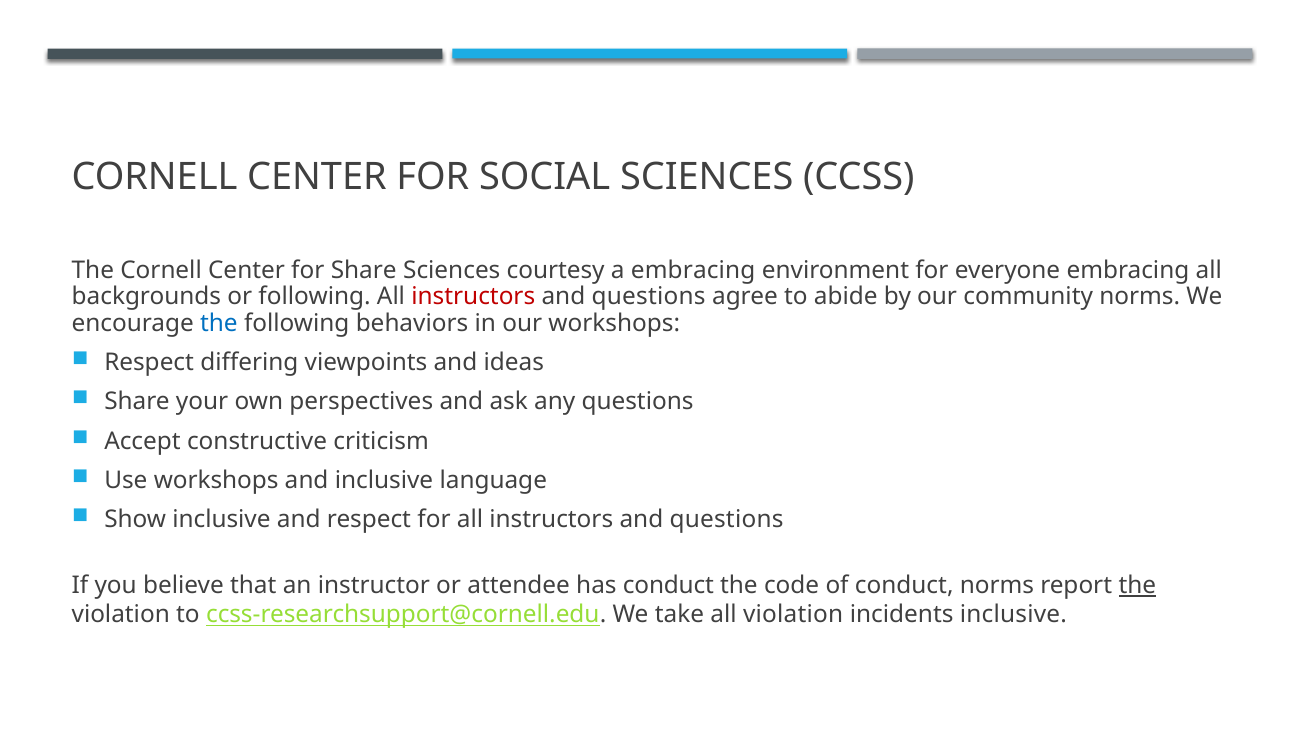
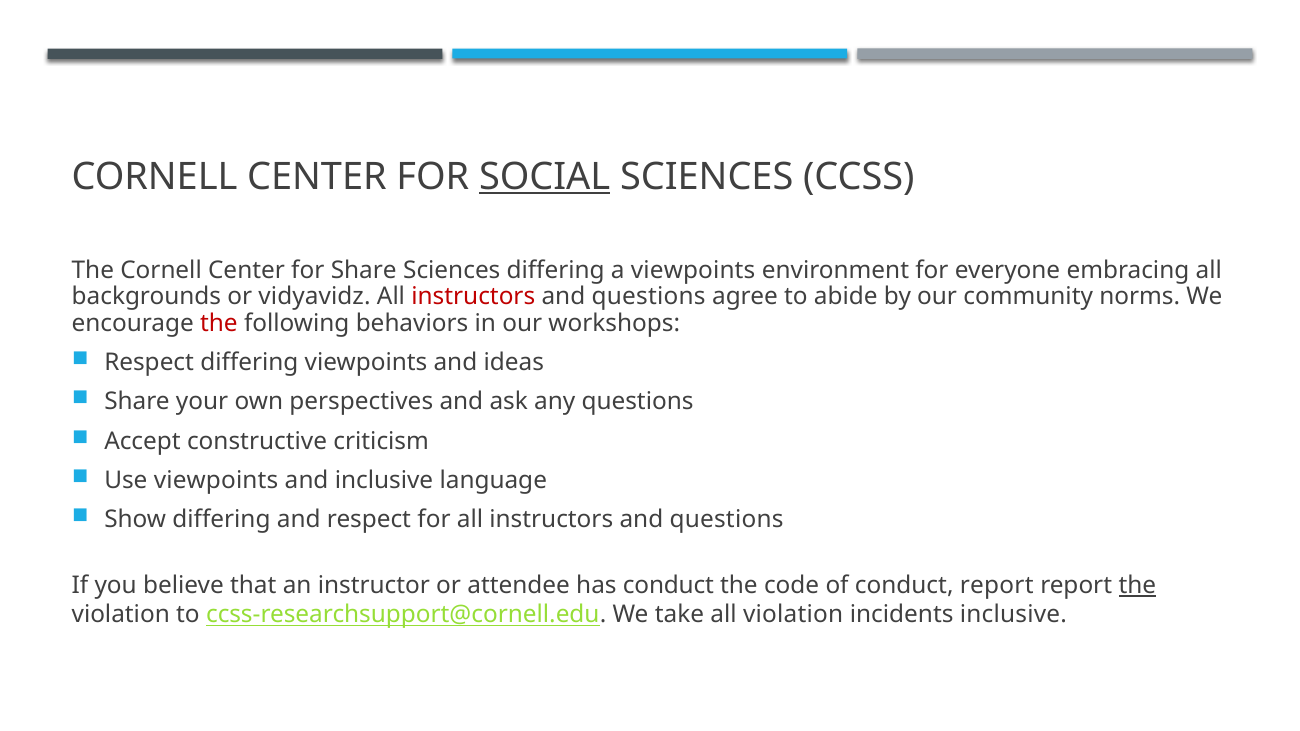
SOCIAL underline: none -> present (545, 177)
Sciences courtesy: courtesy -> differing (556, 271)
a embracing: embracing -> viewpoints (693, 271)
or following: following -> vidyavidz (314, 297)
the colour: blue -> red (219, 323)
Use workshops: workshops -> viewpoints (216, 481)
Show inclusive: inclusive -> differing (221, 520)
conduct norms: norms -> report (997, 586)
